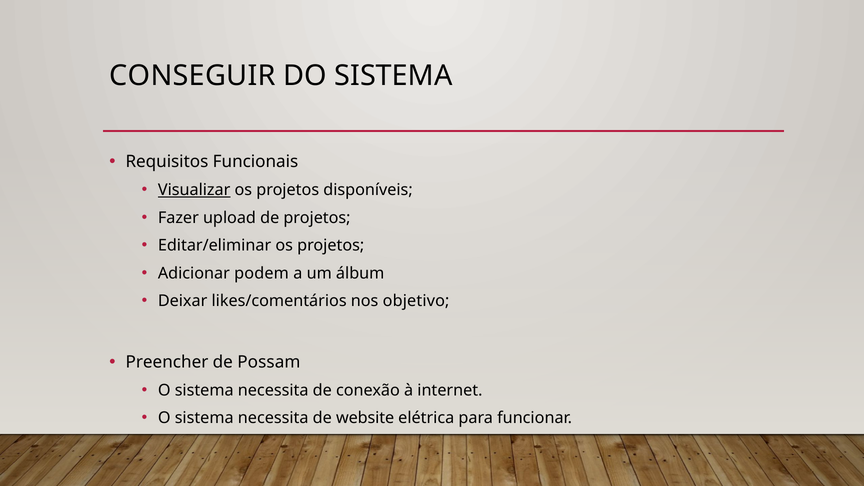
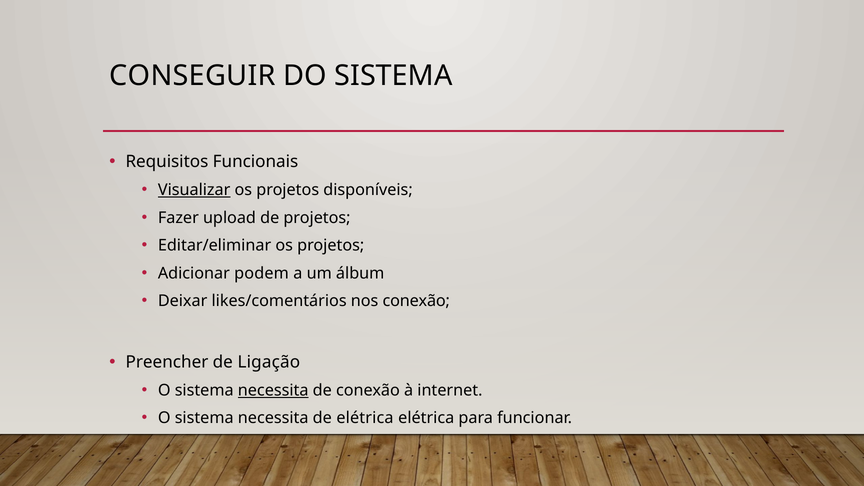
nos objetivo: objetivo -> conexão (416, 301)
Possam: Possam -> Ligação (269, 362)
necessita underline: none -> present (273, 390)
de website: website -> elétrica (365, 418)
